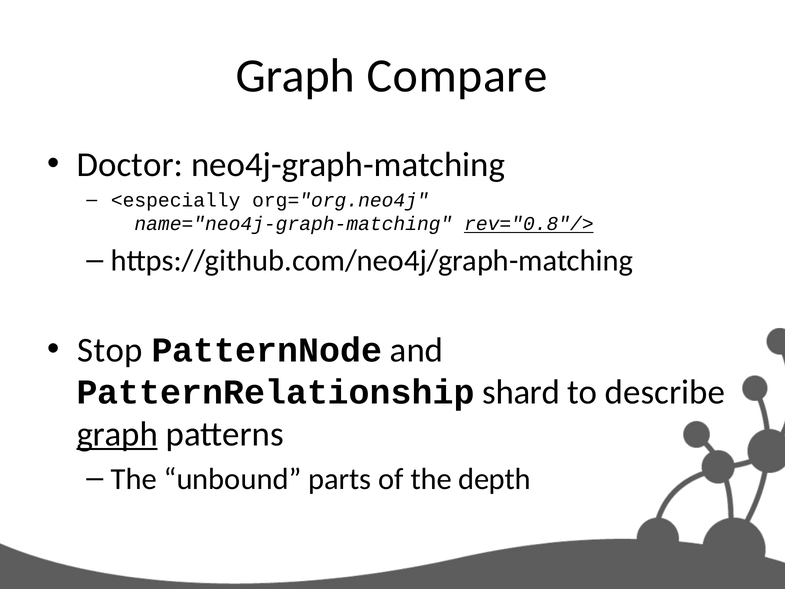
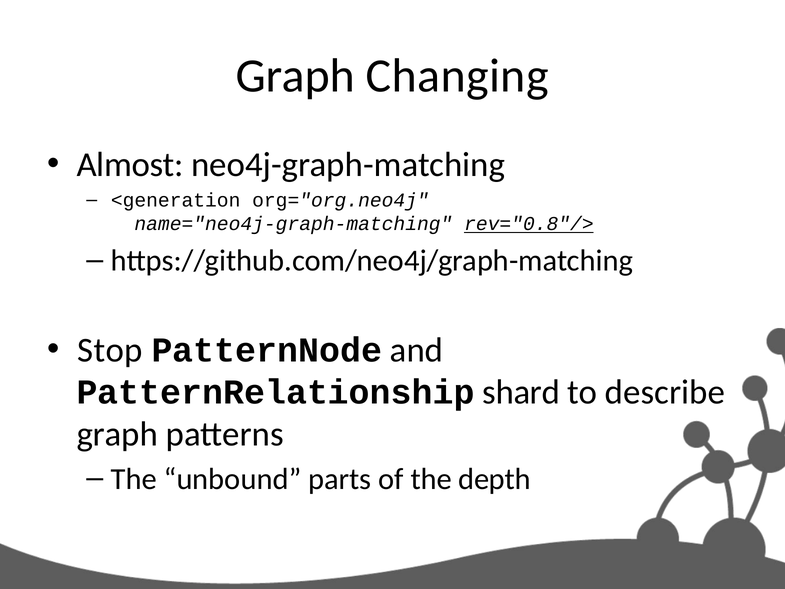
Compare: Compare -> Changing (457, 76)
Doctor: Doctor -> Almost (130, 165)
<especially: <especially -> <generation (176, 200)
graph underline: present -> none (117, 434)
